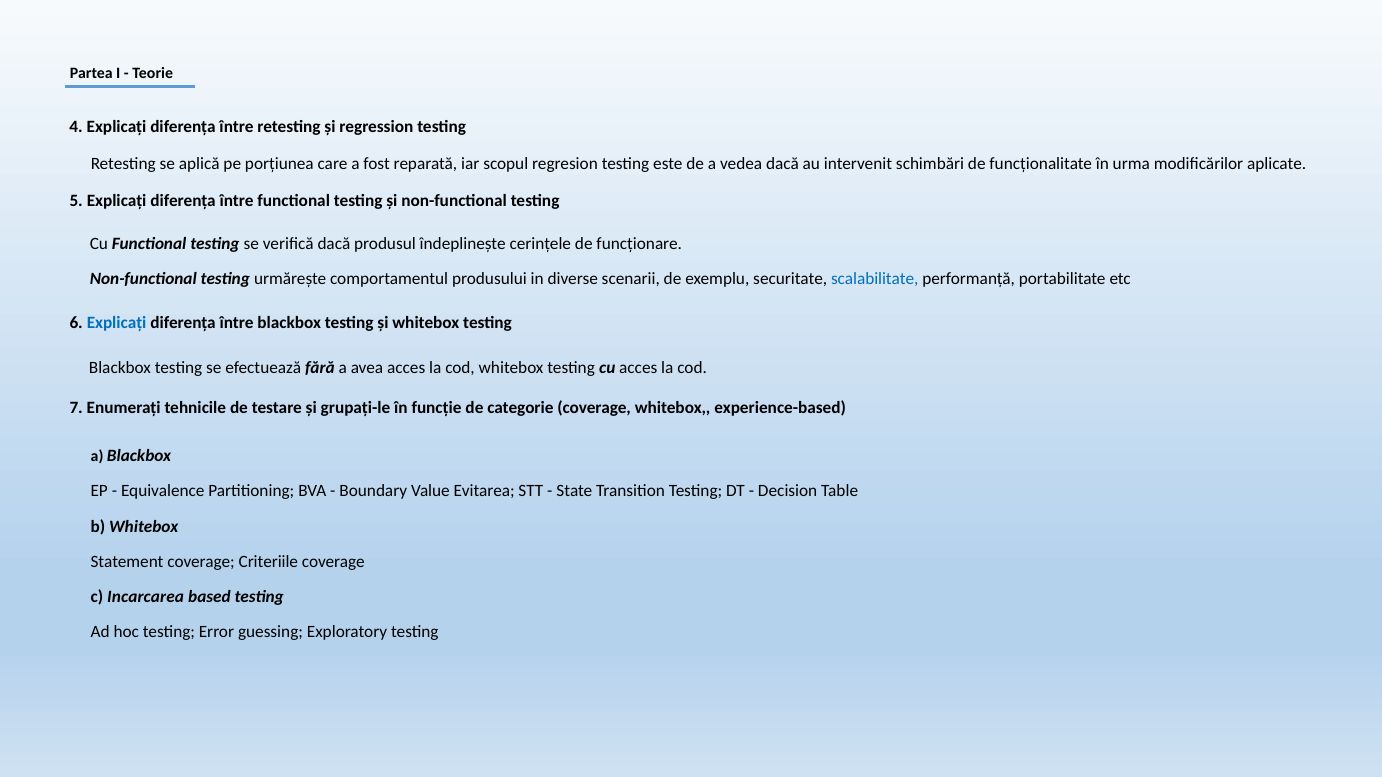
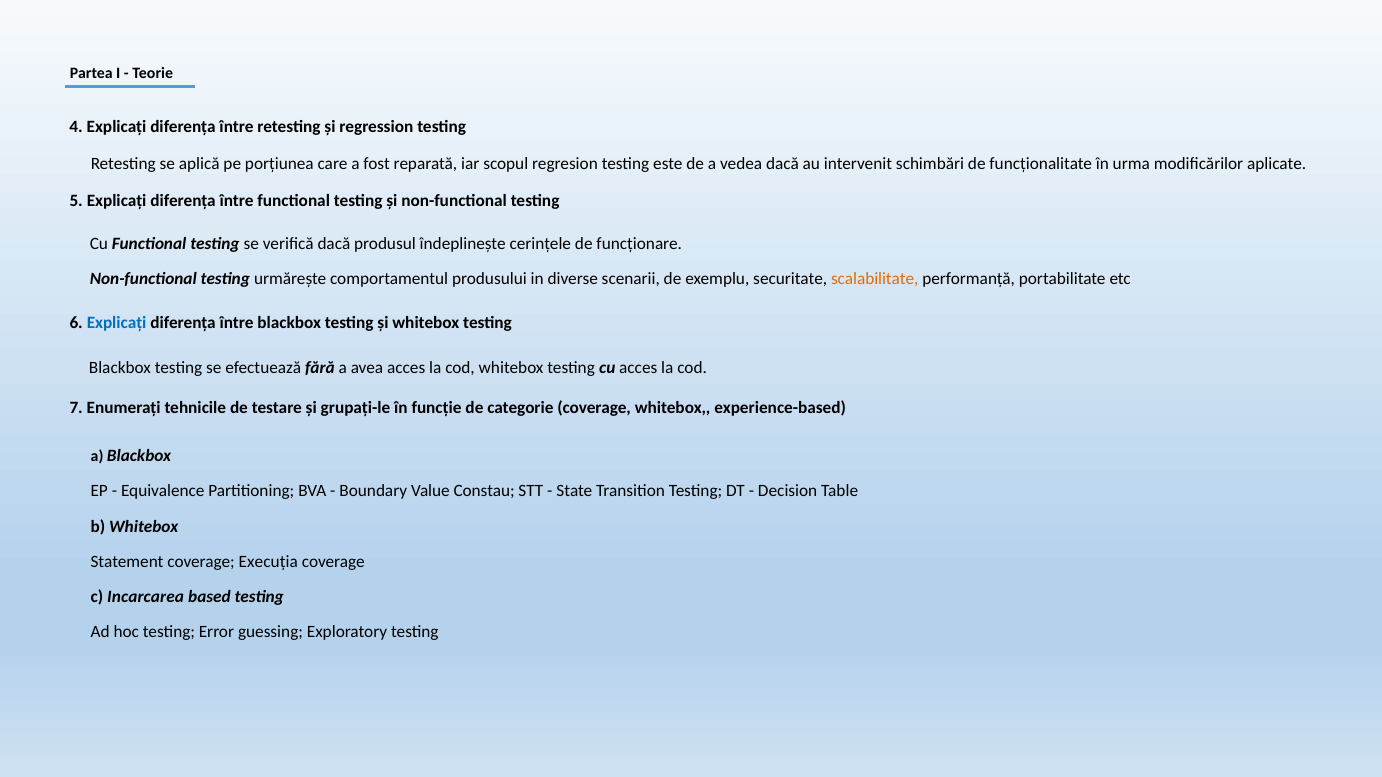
scalabilitate colour: blue -> orange (875, 279)
Evitarea: Evitarea -> Constau (484, 491)
Criteriile: Criteriile -> Execuția (268, 562)
